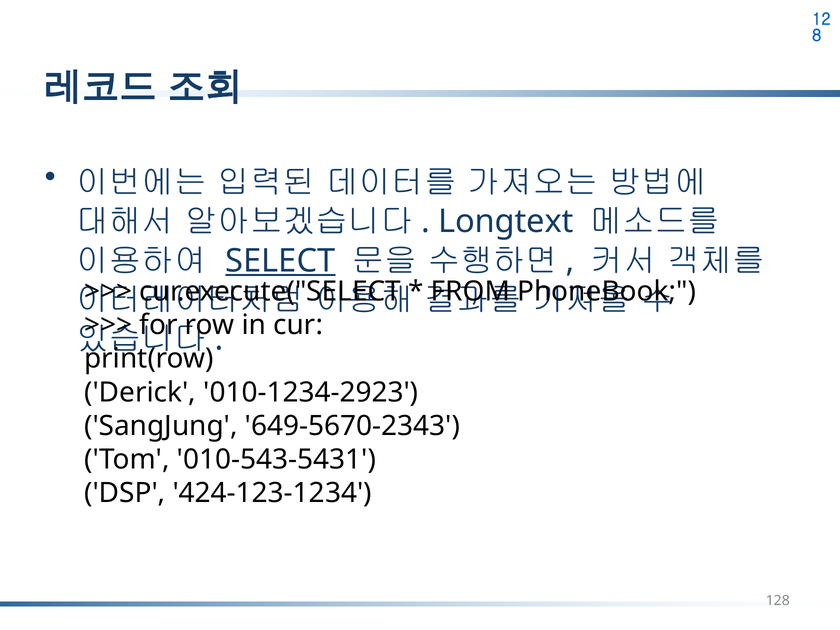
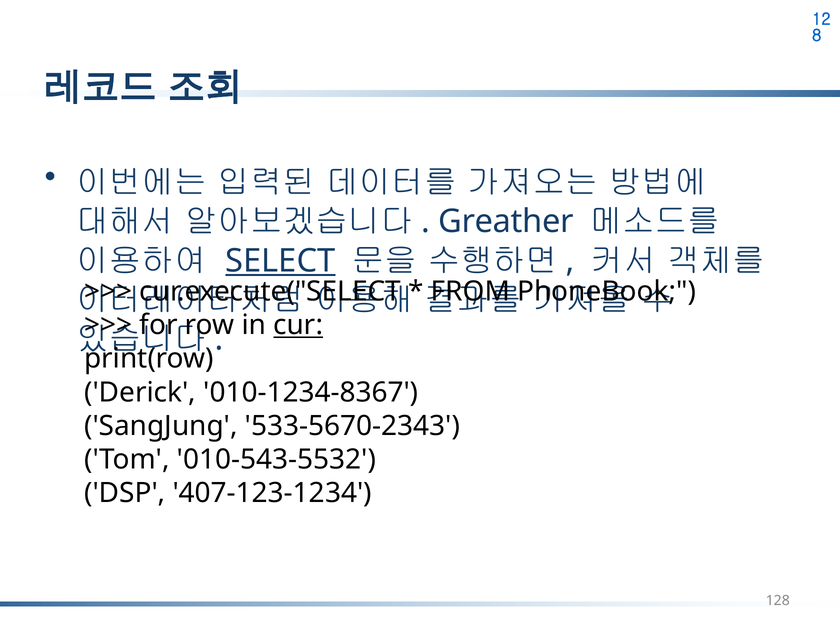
Longtext: Longtext -> Greather (506, 222)
cur underline: none -> present (298, 325)
010-1234-2923: 010-1234-2923 -> 010-1234-8367 (311, 392)
649-5670-2343: 649-5670-2343 -> 533-5670-2343 (352, 426)
010-543-5431: 010-543-5431 -> 010-543-5532 (276, 460)
424-123-1234: 424-123-1234 -> 407-123-1234 (272, 493)
